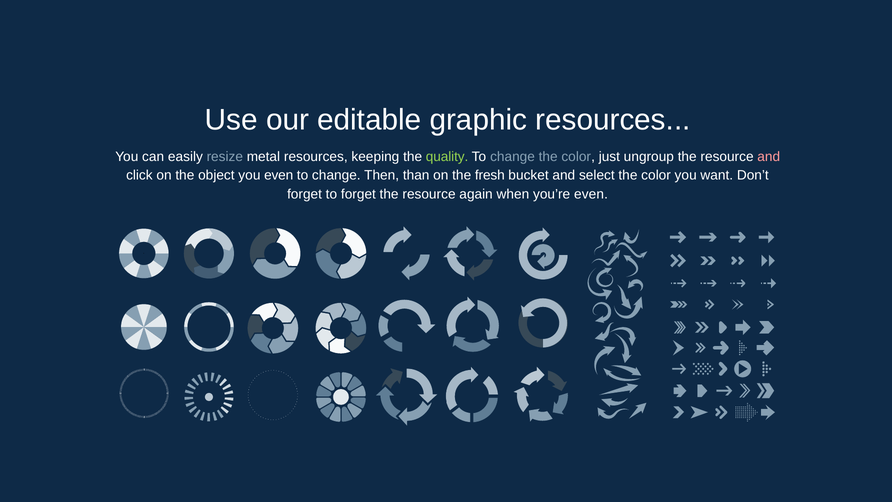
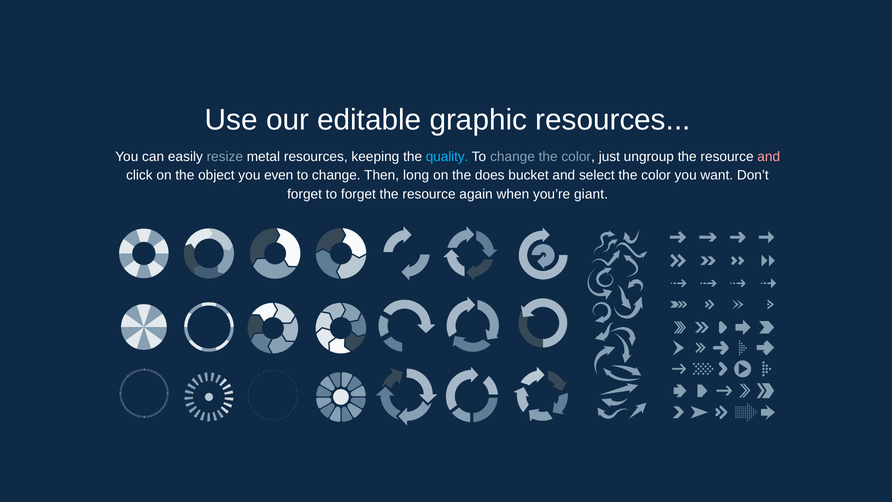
quality colour: light green -> light blue (447, 157)
than: than -> long (416, 175)
fresh: fresh -> does (490, 175)
you’re even: even -> giant (591, 194)
